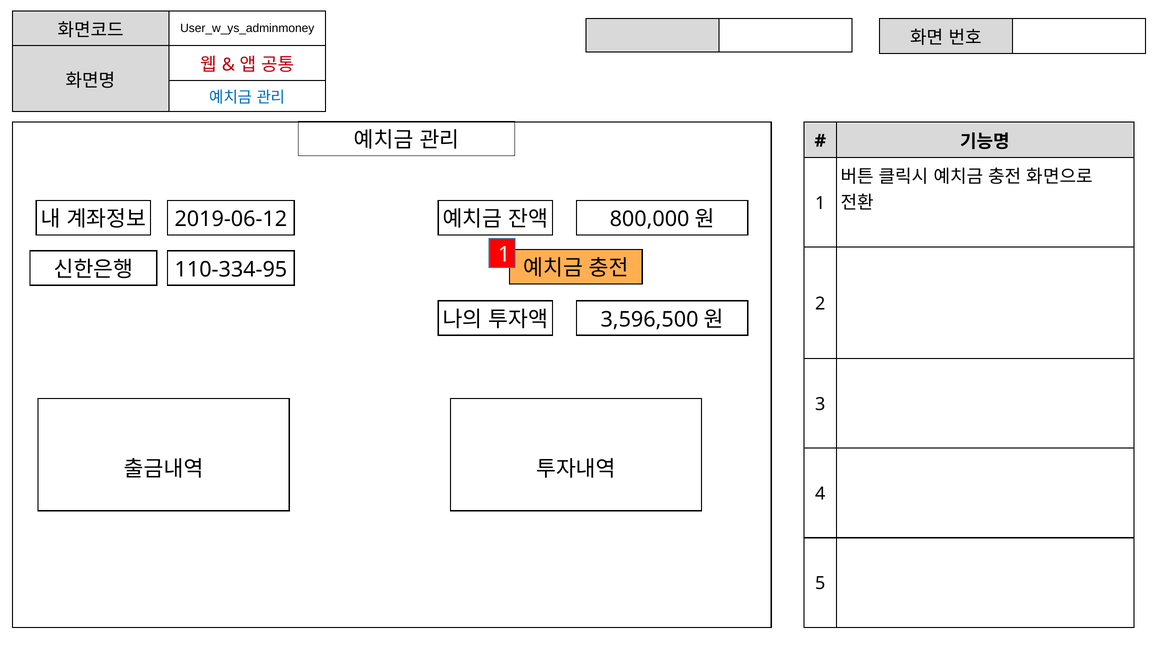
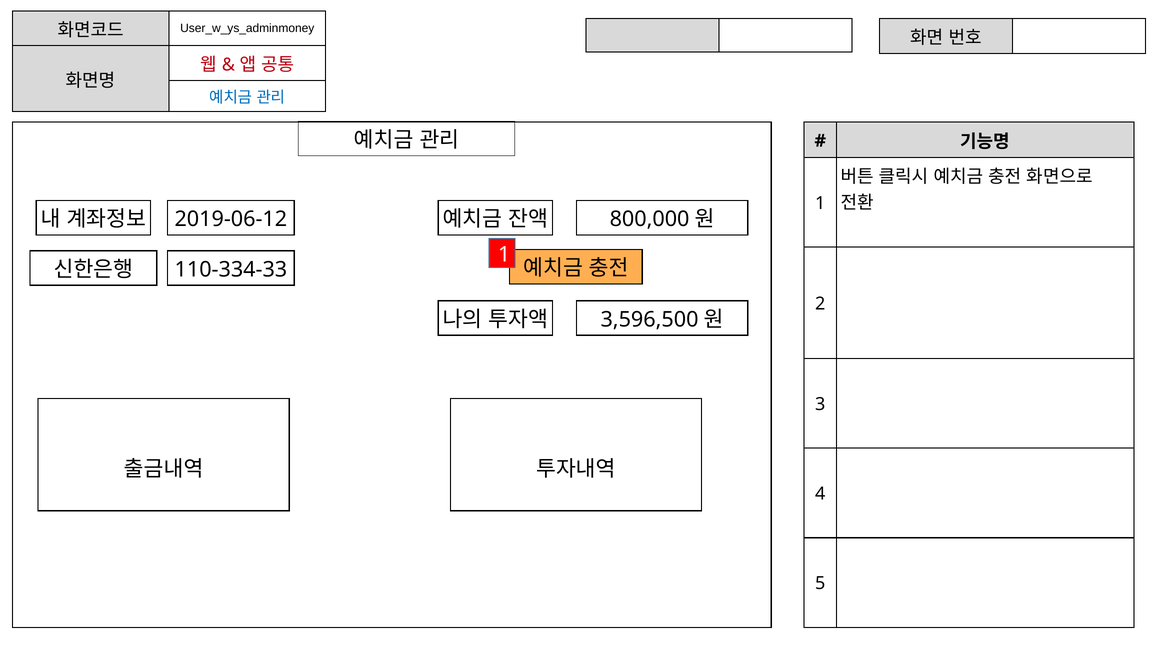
110-334-95: 110-334-95 -> 110-334-33 (231, 270)
